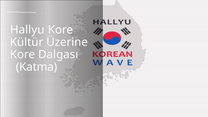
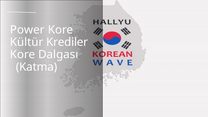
Hallyu: Hallyu -> Power (27, 30)
Üzerine: Üzerine -> Krediler (67, 42)
